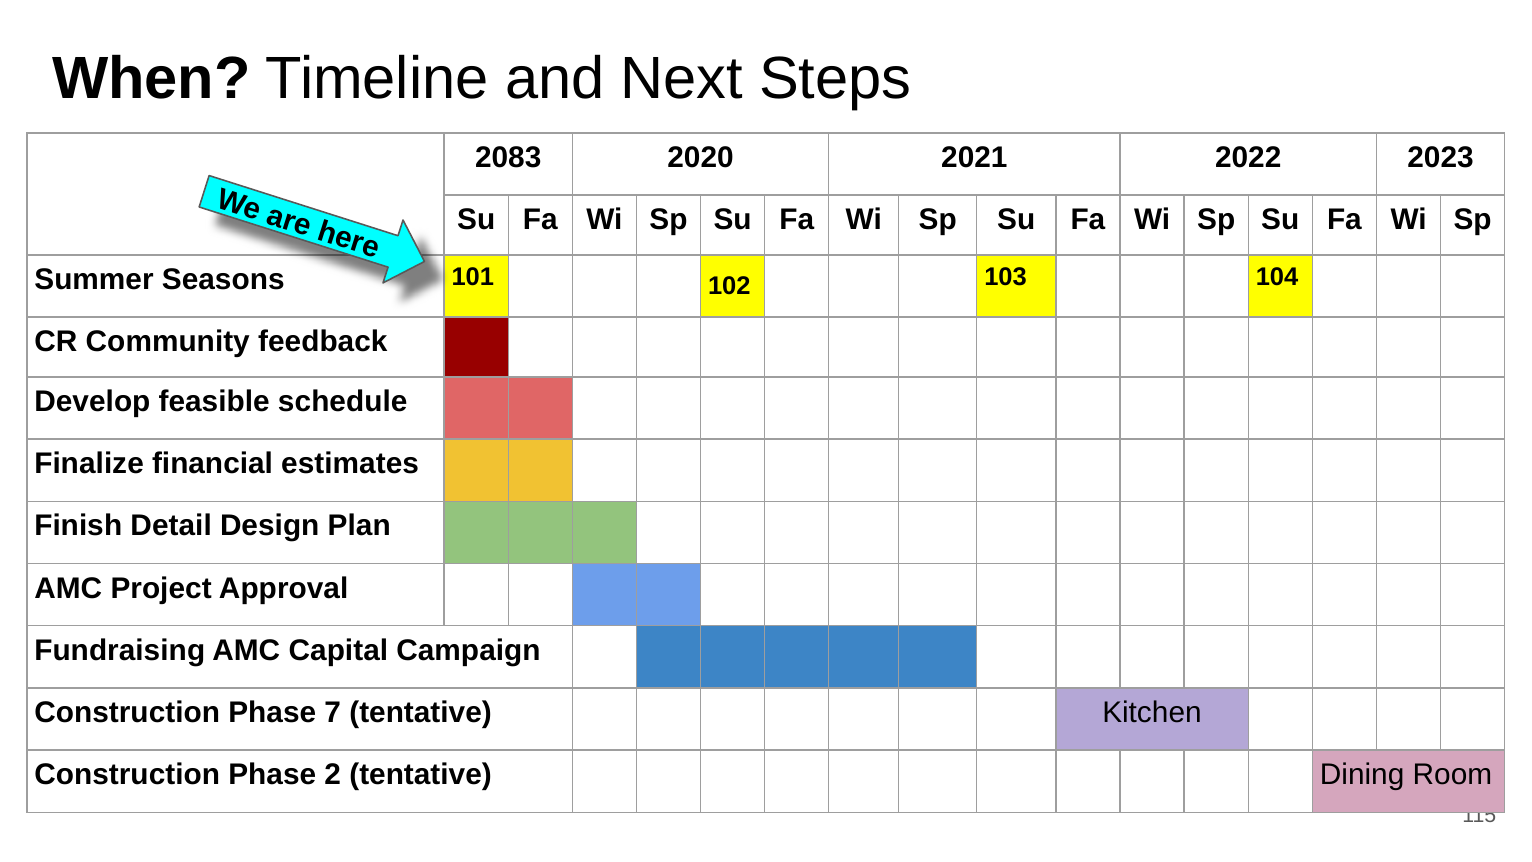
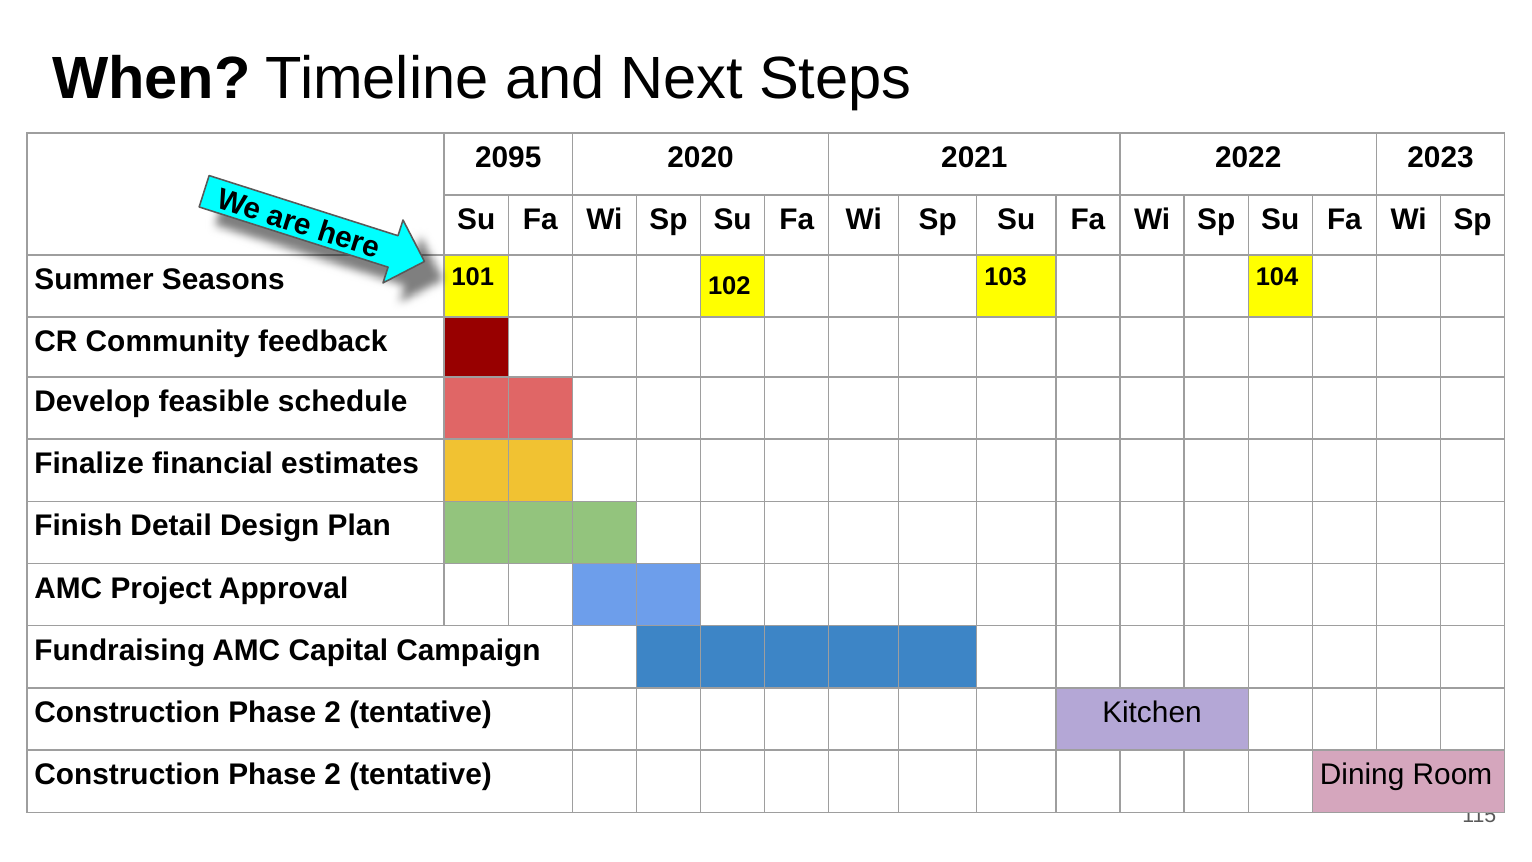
2083: 2083 -> 2095 (508, 158)
7: 7 -> 2 (333, 712)
